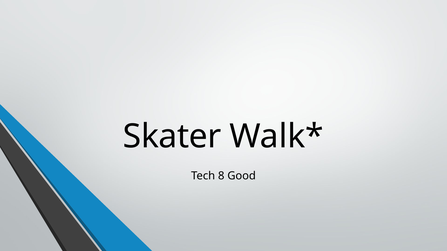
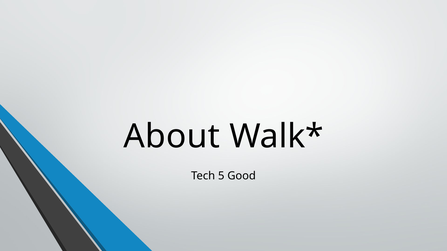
Skater: Skater -> About (172, 137)
8: 8 -> 5 (221, 176)
